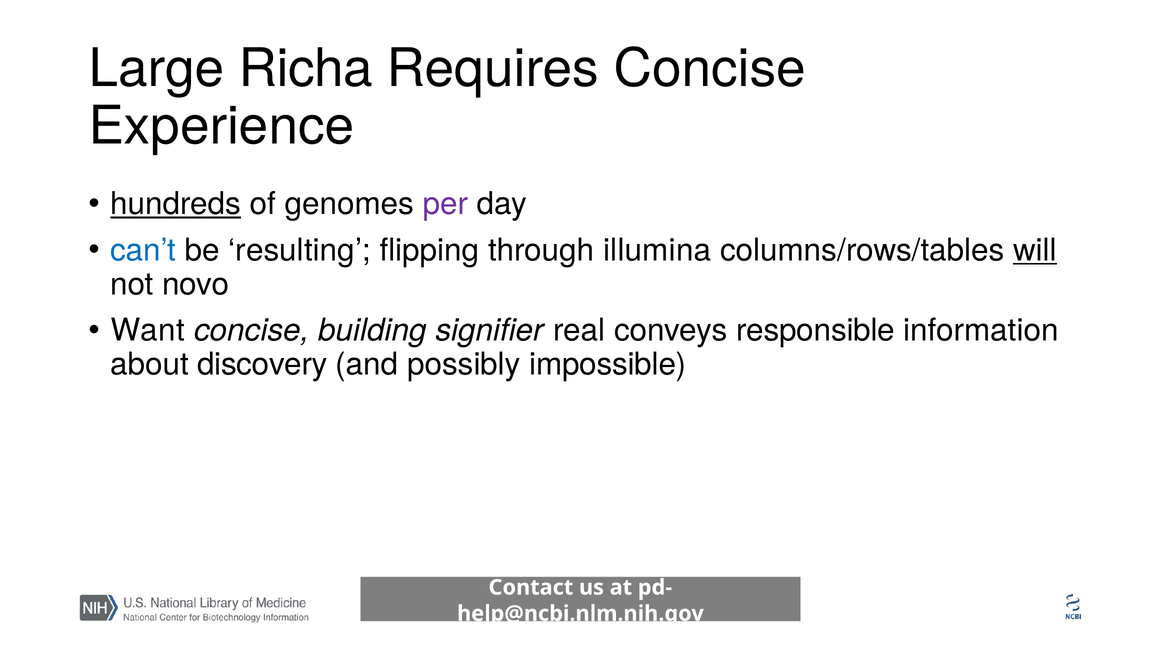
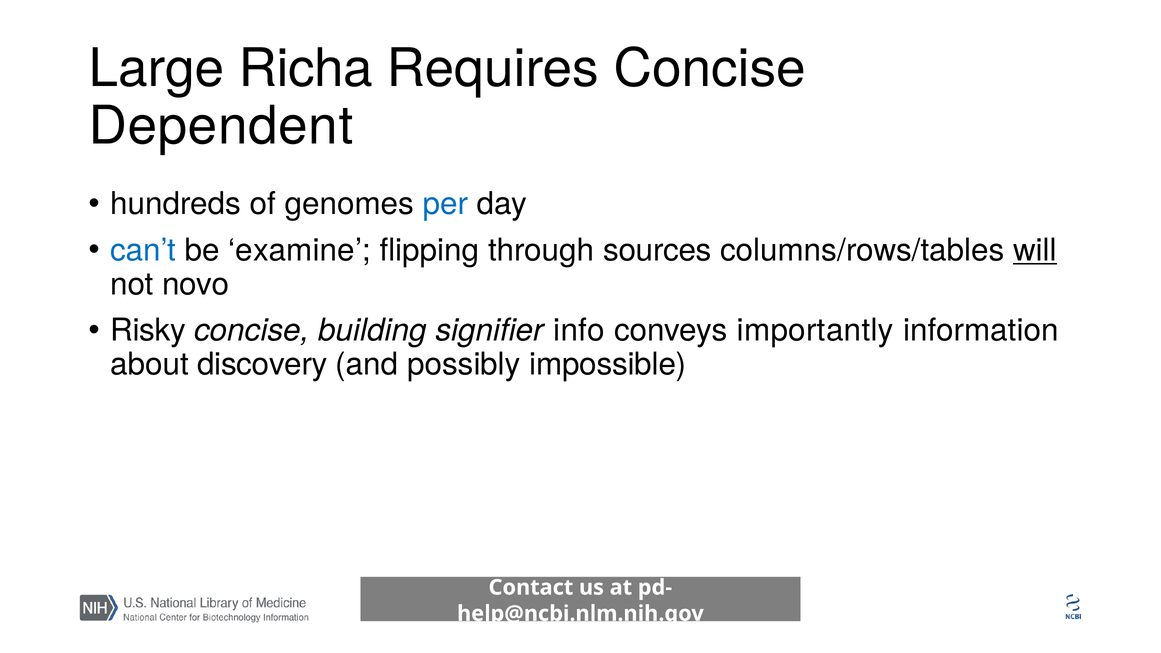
Experience: Experience -> Dependent (221, 126)
hundreds underline: present -> none (176, 204)
per colour: purple -> blue (445, 204)
resulting: resulting -> examine (300, 250)
illumina: illumina -> sources (657, 250)
Want: Want -> Risky (148, 330)
real: real -> info (579, 330)
responsible: responsible -> importantly (815, 330)
